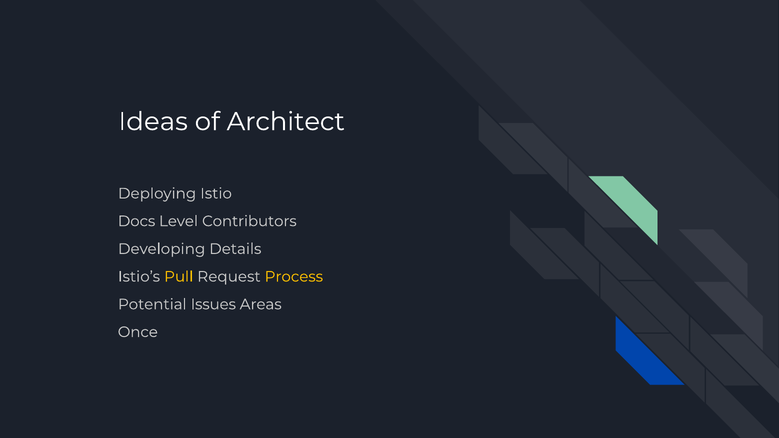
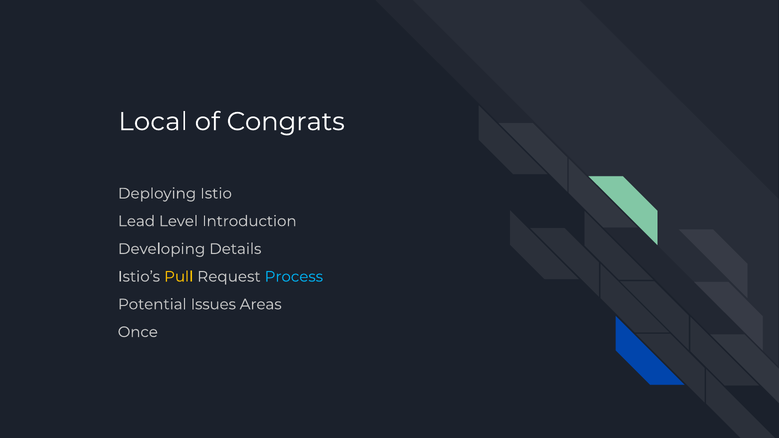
Ideas: Ideas -> Local (153, 122)
Architect: Architect -> Congrats (286, 122)
Docs: Docs -> Lead (137, 221)
Contributors: Contributors -> Introduction (249, 221)
Process colour: yellow -> light blue (294, 277)
